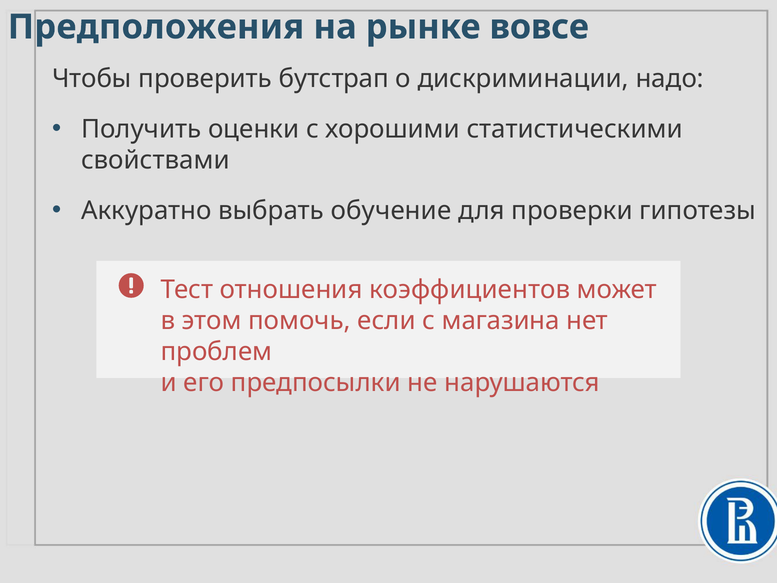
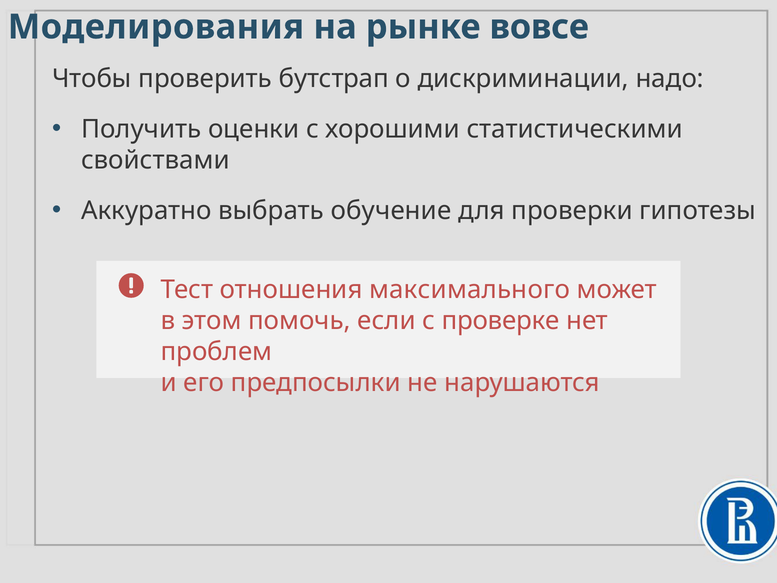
Предположения: Предположения -> Моделирования (156, 27)
коэффициентов: коэффициентов -> максимального (470, 289)
магазина: магазина -> проверке (501, 320)
